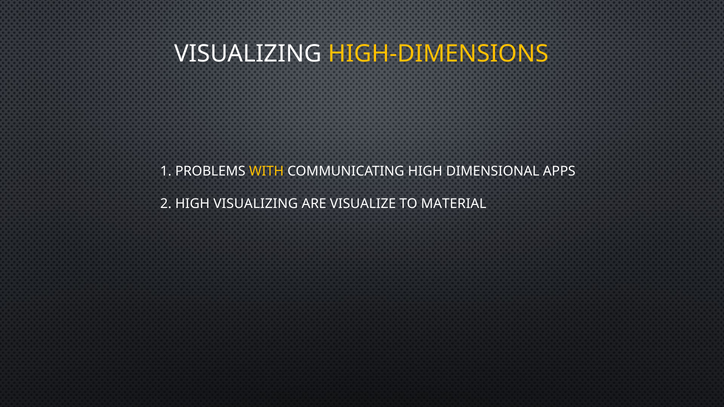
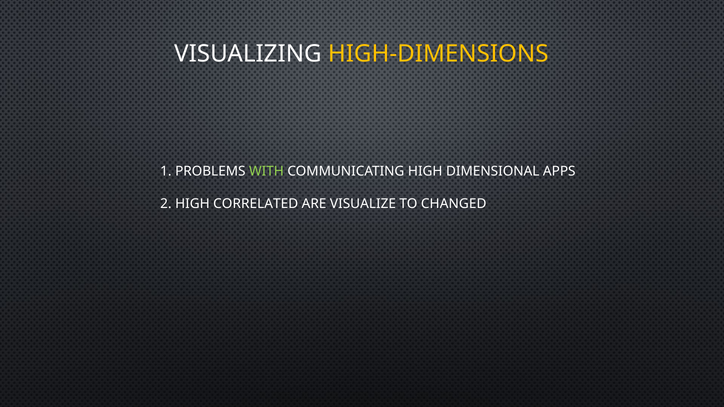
WITH colour: yellow -> light green (267, 172)
HIGH VISUALIZING: VISUALIZING -> CORRELATED (256, 204)
MATERIAL: MATERIAL -> CHANGED (454, 204)
